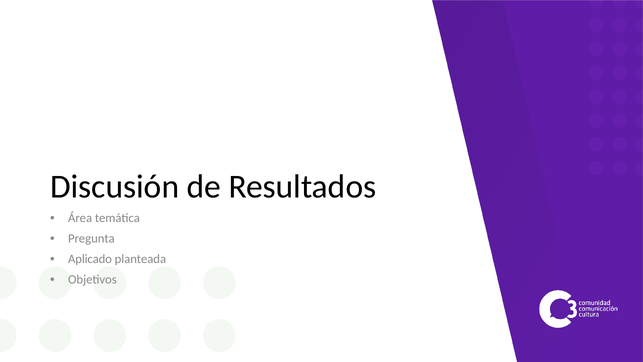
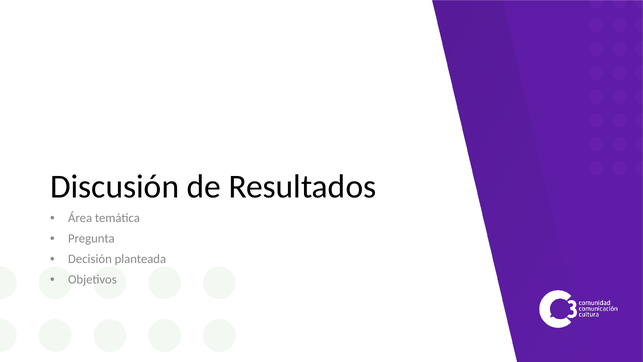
Aplicado: Aplicado -> Decisión (90, 259)
